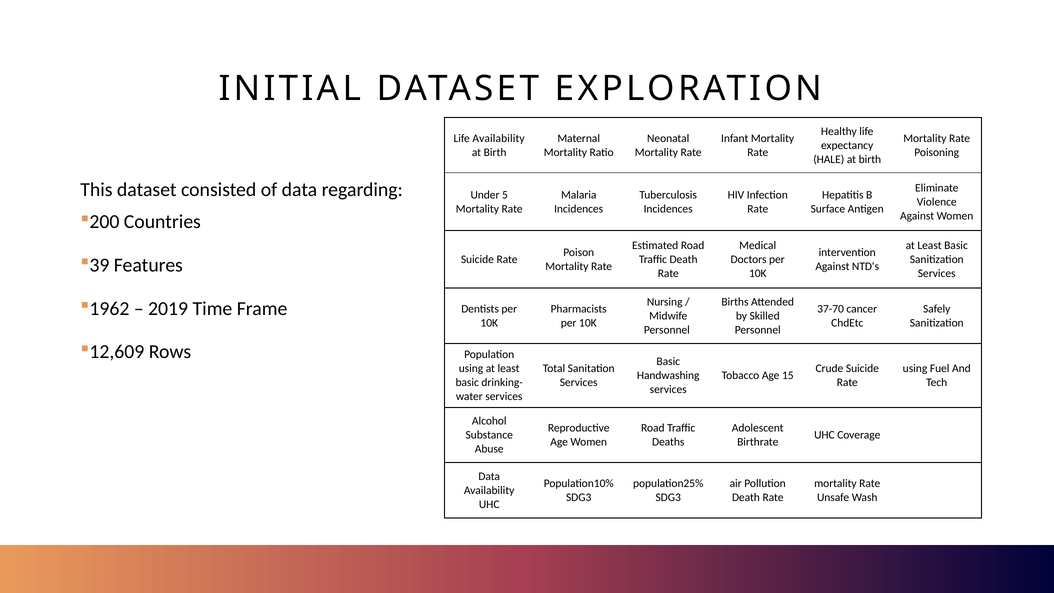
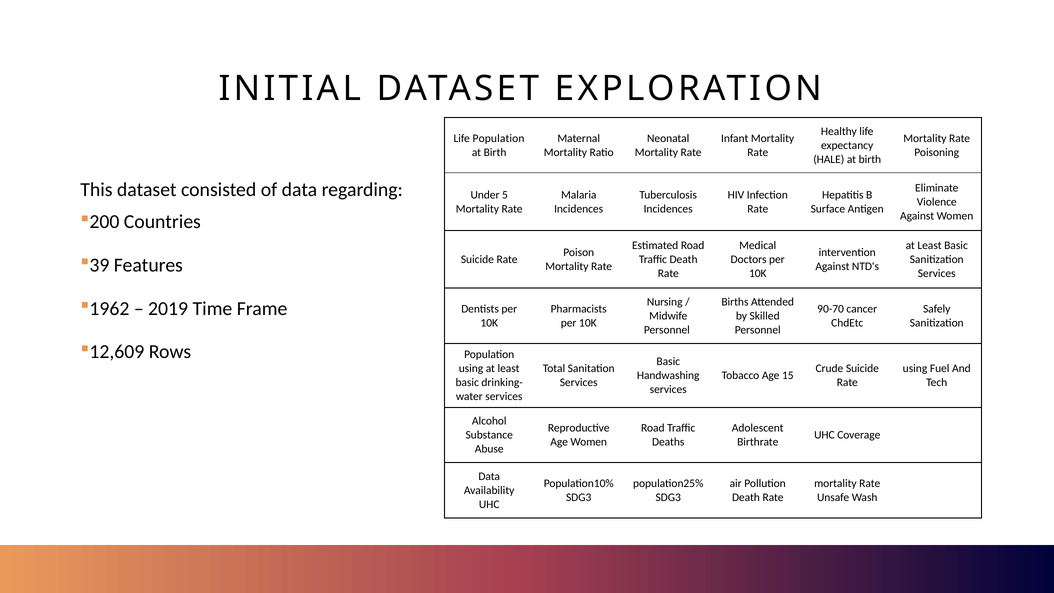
Life Availability: Availability -> Population (499, 138)
37-70: 37-70 -> 90-70 (831, 309)
